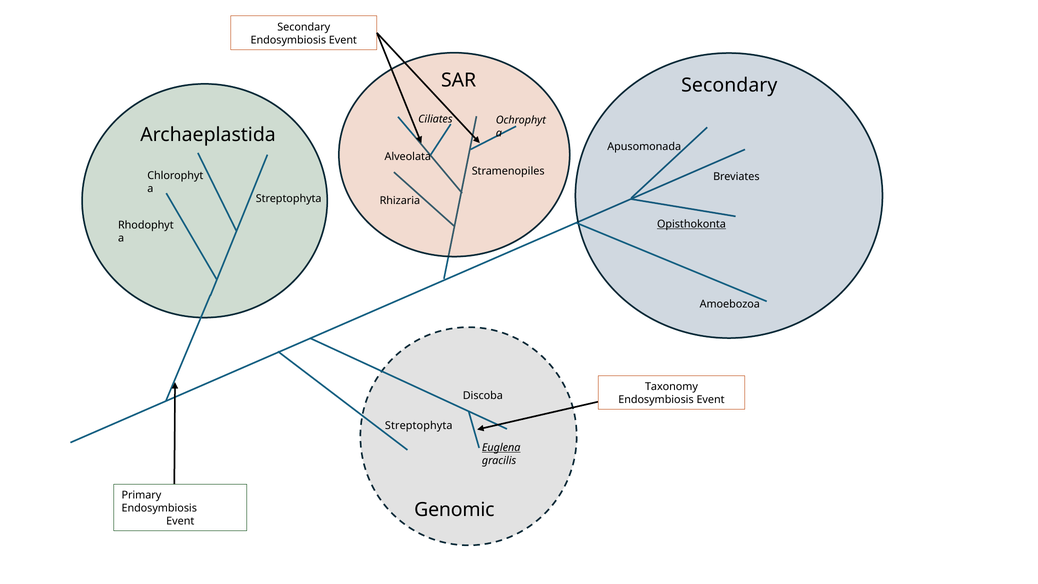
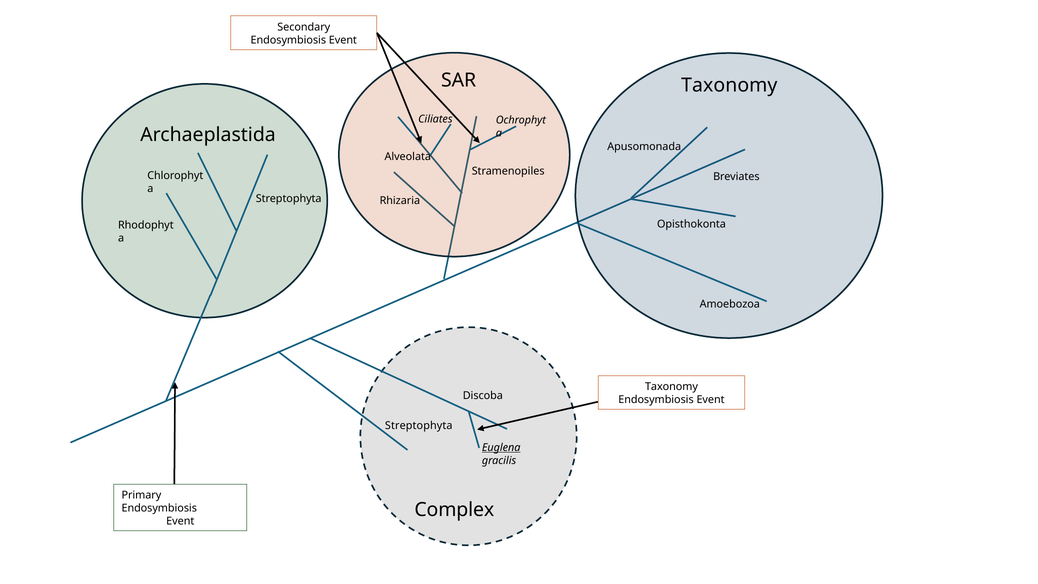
Secondary: Secondary -> Taxonomy (729, 85)
Opisthokonta underline: present -> none (691, 224)
Genomic: Genomic -> Complex (454, 510)
